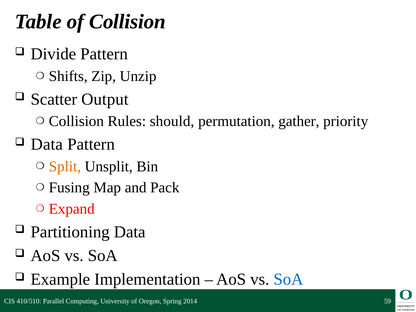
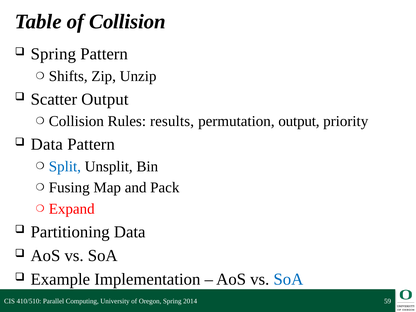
Divide: Divide -> Spring (53, 54)
should: should -> results (172, 121)
permutation gather: gather -> output (299, 121)
Split colour: orange -> blue (65, 166)
